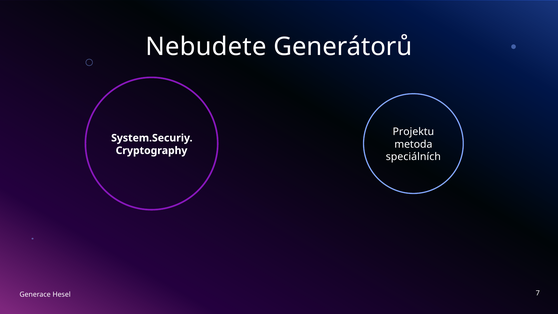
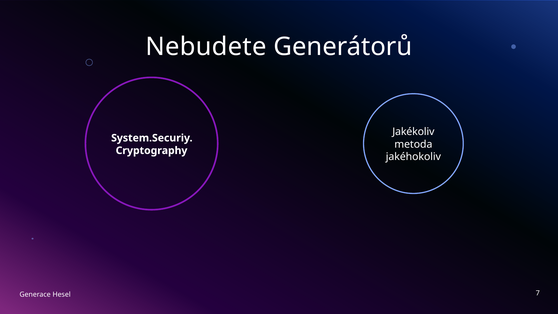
Projektu: Projektu -> Jakékoliv (413, 132)
speciálních: speciálních -> jakéhokoliv (413, 157)
